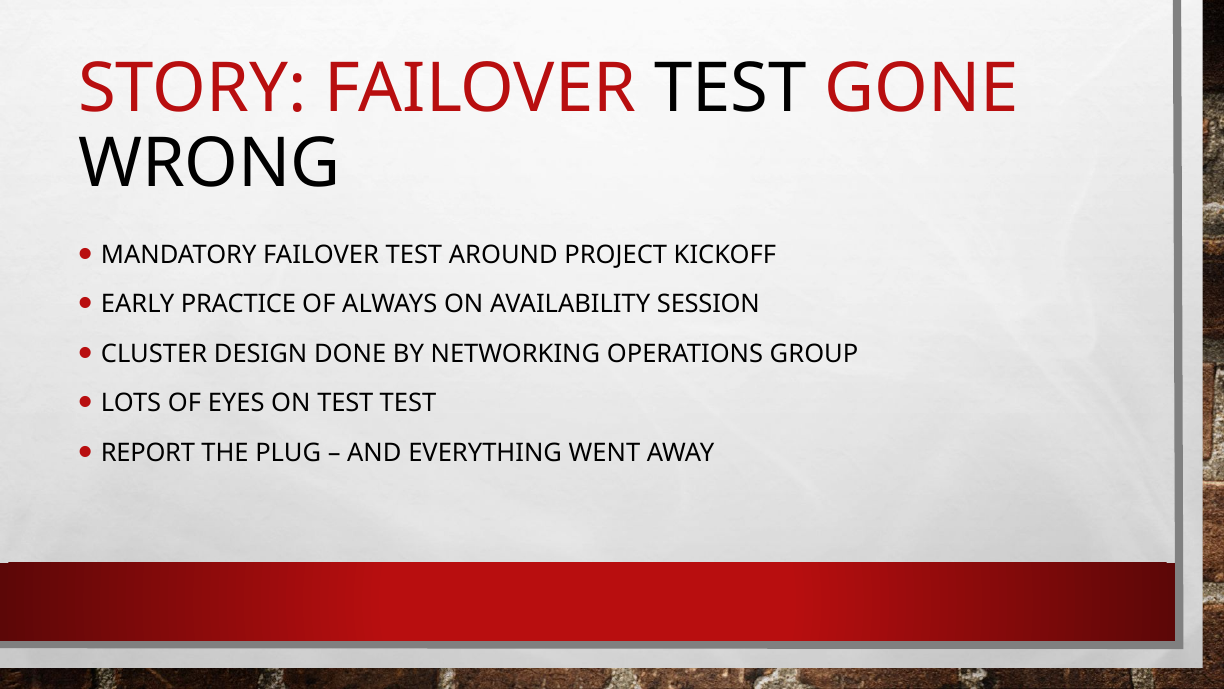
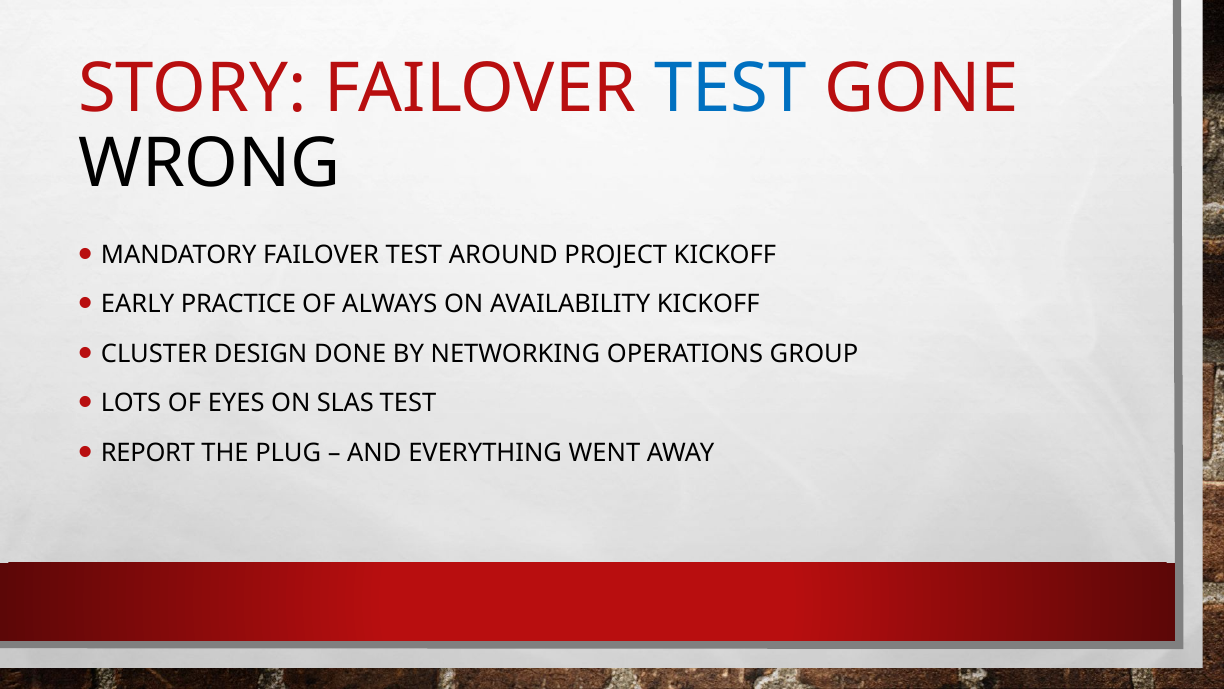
TEST colour: black -> blue (730, 89)
AVAILABILITY SESSION: SESSION -> KICKOFF (708, 304)
ON TEST: TEST -> SLAS (345, 403)
